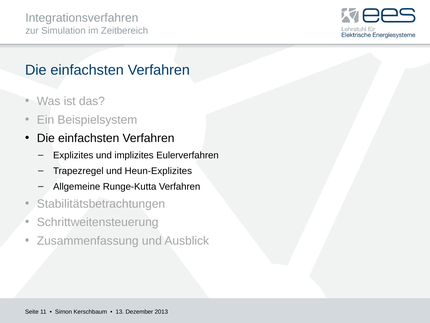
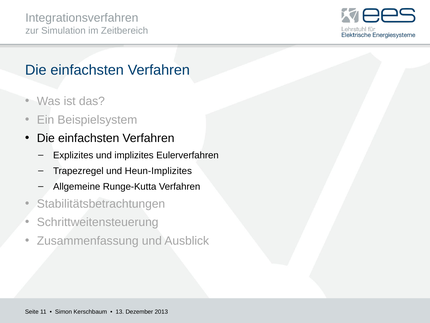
Heun-Explizites: Heun-Explizites -> Heun-Implizites (158, 171)
